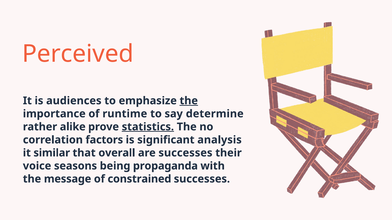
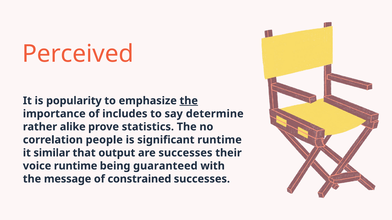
audiences: audiences -> popularity (74, 101)
runtime: runtime -> includes (125, 114)
statistics underline: present -> none (148, 127)
factors: factors -> people (104, 140)
significant analysis: analysis -> runtime (220, 140)
overall: overall -> output (117, 153)
voice seasons: seasons -> runtime (76, 166)
propaganda: propaganda -> guaranteed (165, 166)
